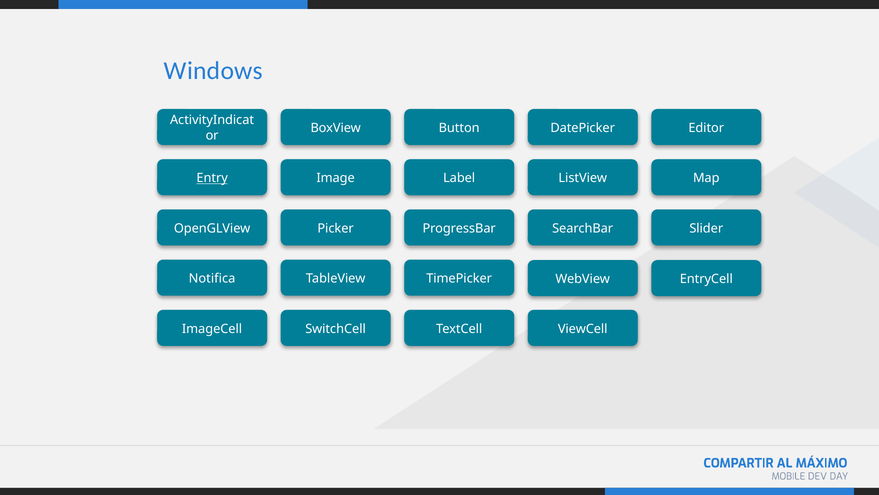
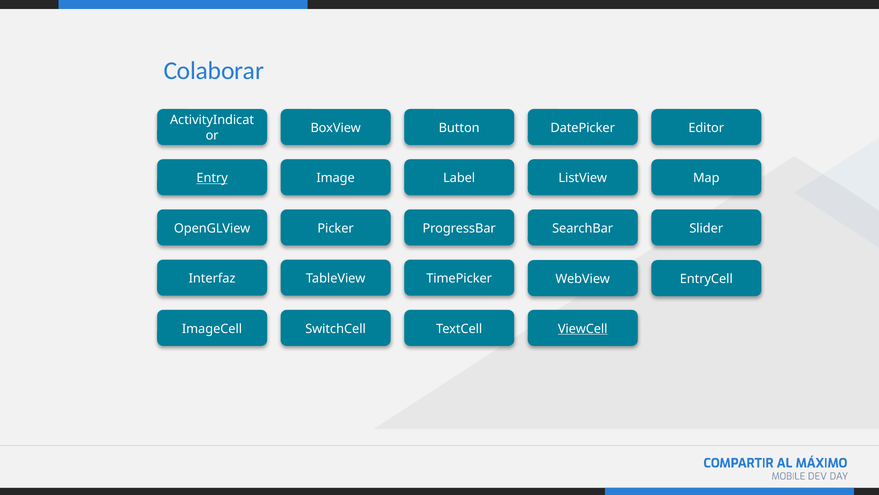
Windows: Windows -> Colaborar (214, 71)
Notifica: Notifica -> Interfaz (212, 278)
ViewCell underline: none -> present (583, 328)
